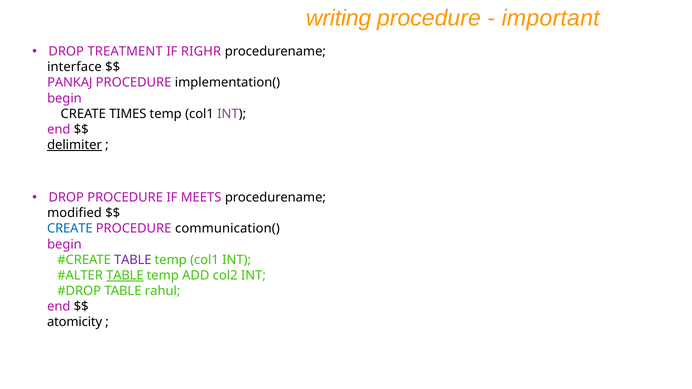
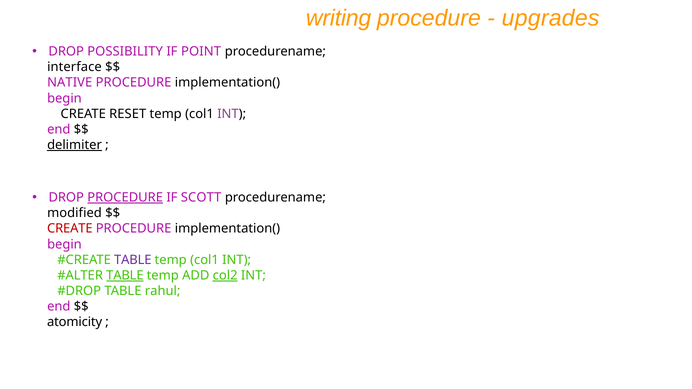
important: important -> upgrades (551, 18)
TREATMENT: TREATMENT -> POSSIBILITY (125, 52)
RIGHR: RIGHR -> POINT (201, 52)
PANKAJ: PANKAJ -> NATIVE (70, 83)
TIMES: TIMES -> RESET (128, 114)
PROCEDURE underline: none -> present (125, 198)
MEETS: MEETS -> SCOTT (201, 198)
CREATE colour: blue -> red (70, 229)
communication(: communication( -> implementation( (227, 229)
col2 underline: none -> present (225, 276)
